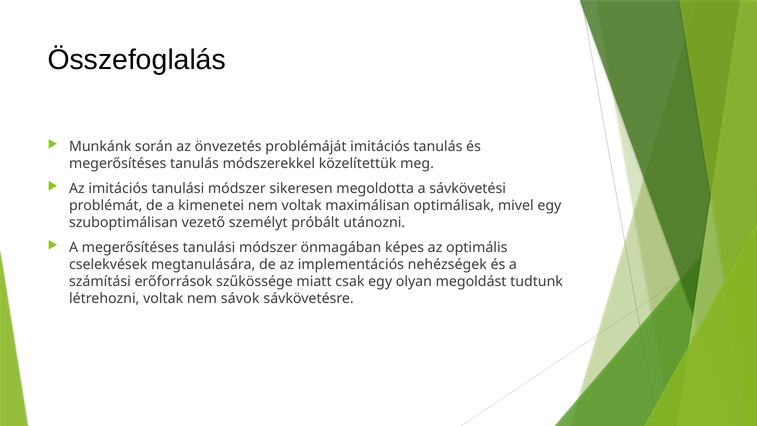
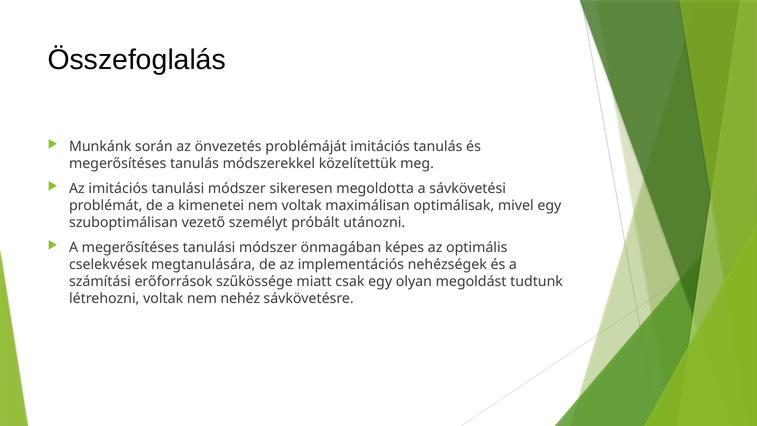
sávok: sávok -> nehéz (240, 299)
